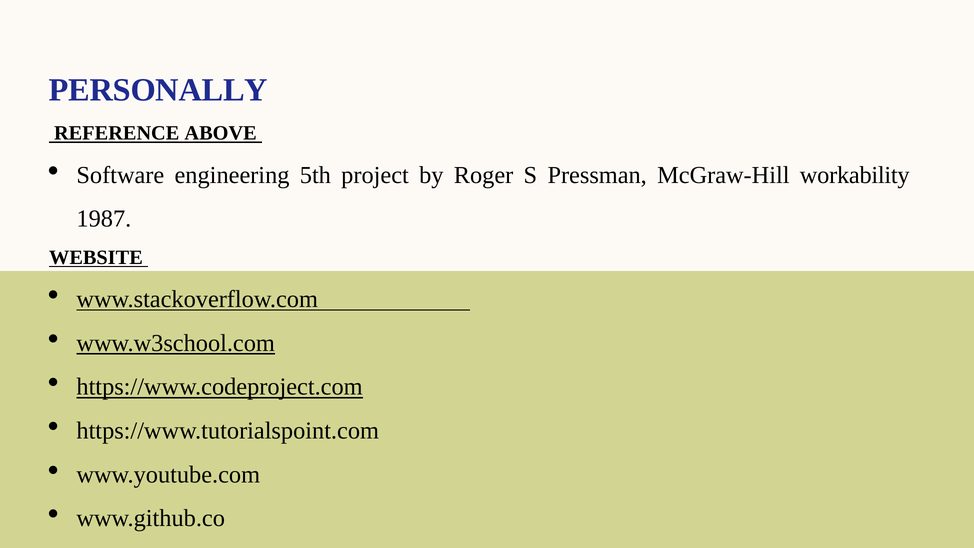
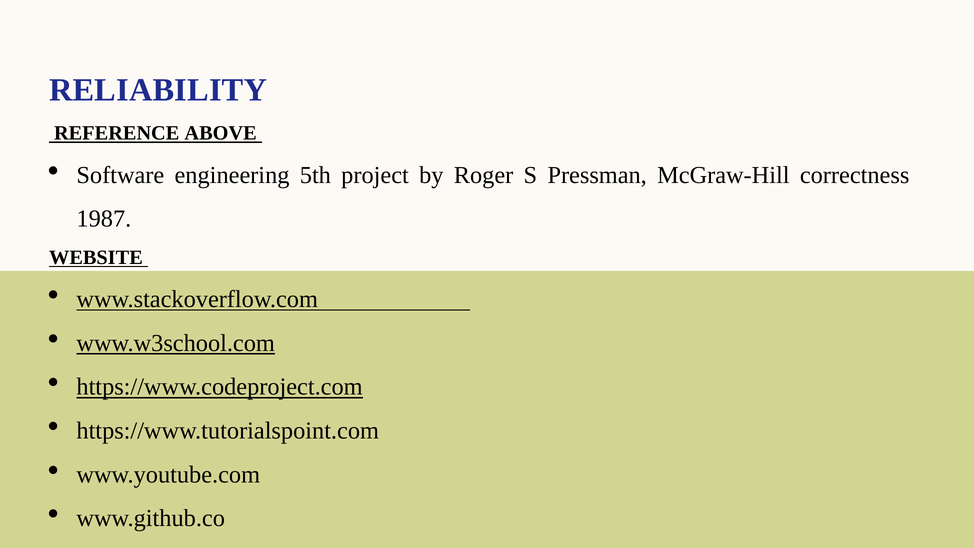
PERSONALLY: PERSONALLY -> RELIABILITY (158, 90)
workability: workability -> correctness (855, 175)
